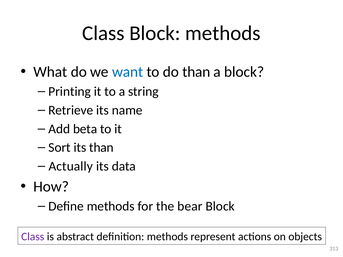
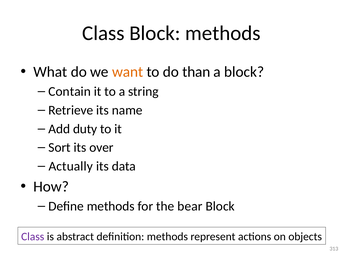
want colour: blue -> orange (128, 72)
Printing: Printing -> Contain (70, 92)
beta: beta -> duty (85, 129)
its than: than -> over (101, 148)
